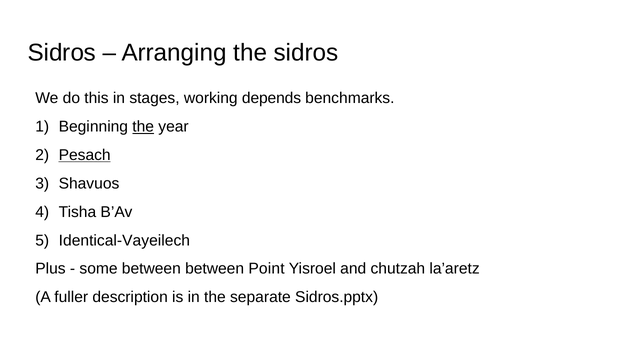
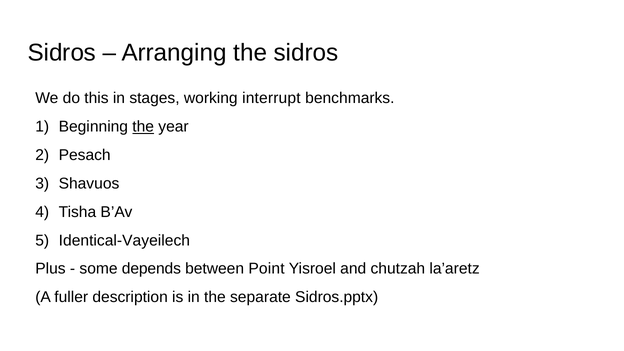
depends: depends -> interrupt (271, 98)
Pesach underline: present -> none (85, 155)
some between: between -> depends (151, 269)
